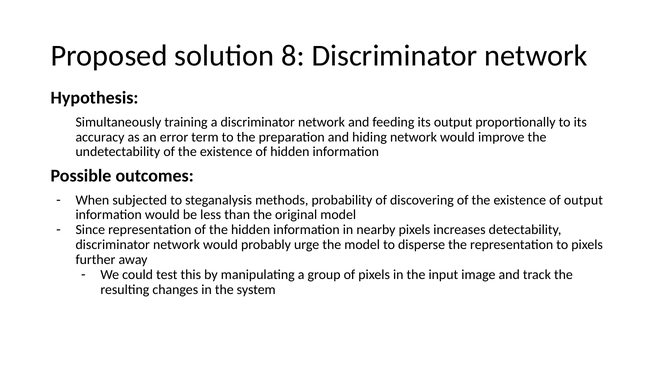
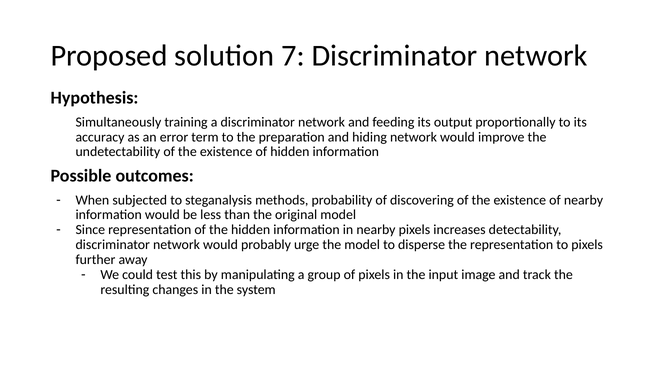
8: 8 -> 7 (293, 56)
of output: output -> nearby (583, 200)
